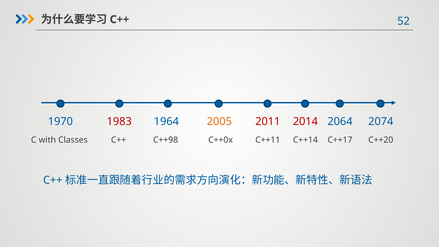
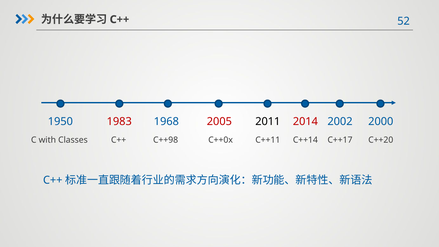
1970: 1970 -> 1950 (60, 121)
1964: 1964 -> 1968 (166, 121)
2005 colour: orange -> red (219, 121)
2011 colour: red -> black (268, 121)
2064: 2064 -> 2002 (340, 121)
2074: 2074 -> 2000 (381, 121)
